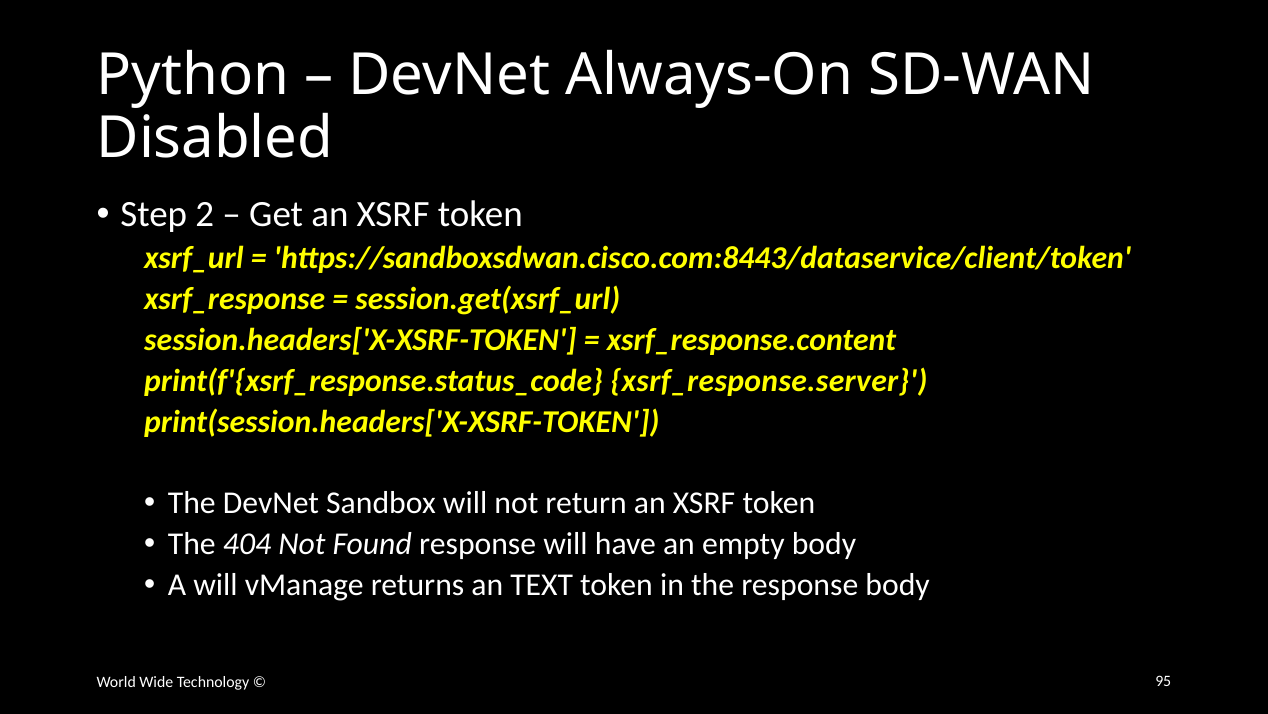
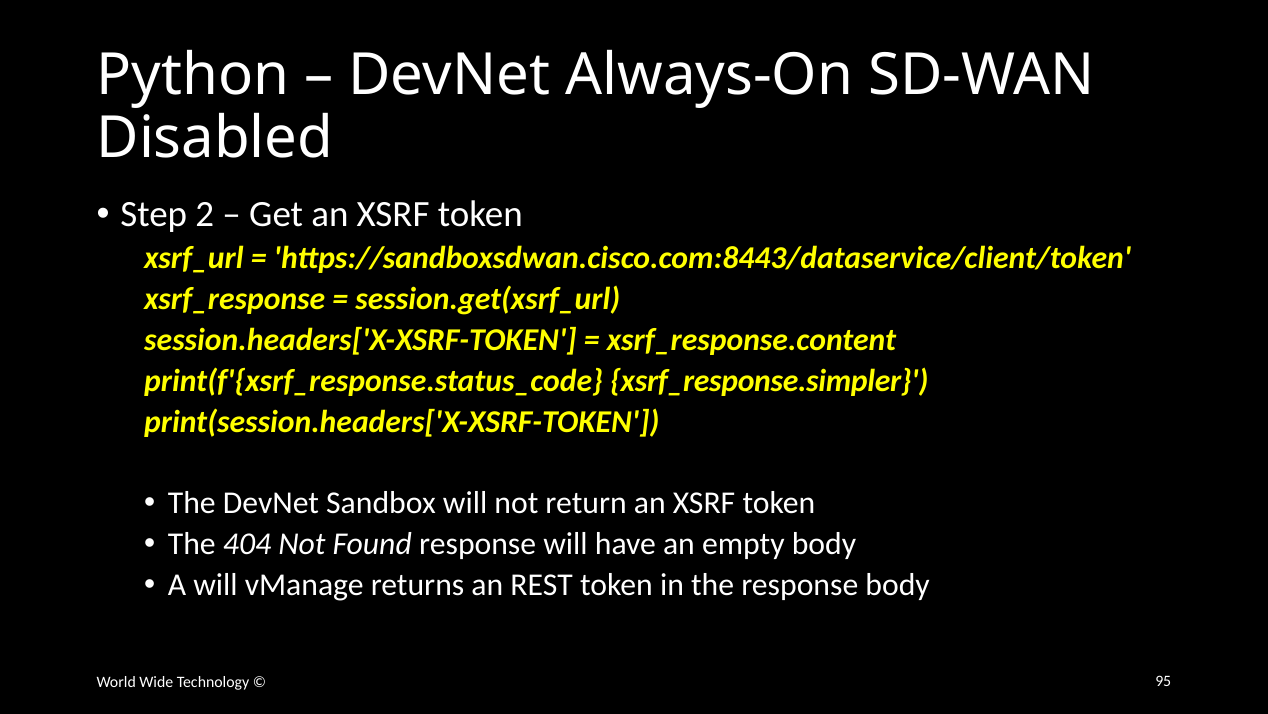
xsrf_response.server: xsrf_response.server -> xsrf_response.simpler (769, 380)
TEXT: TEXT -> REST (542, 585)
